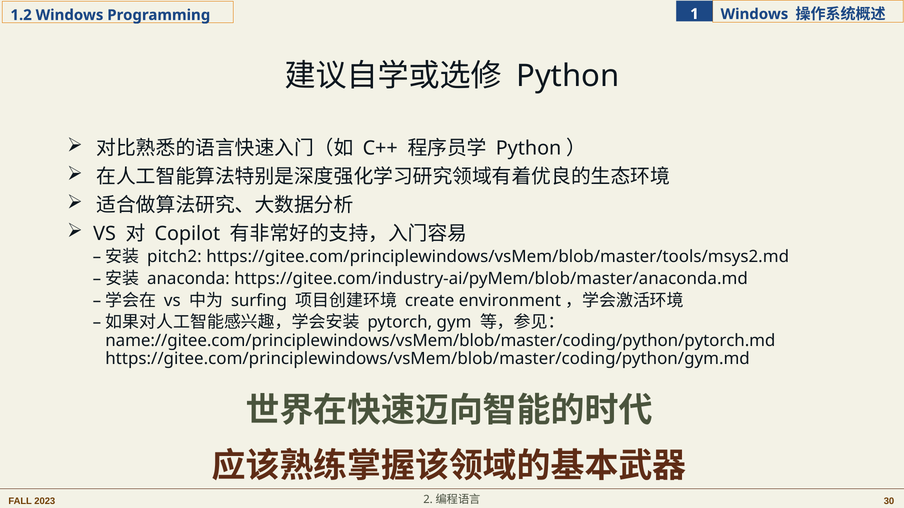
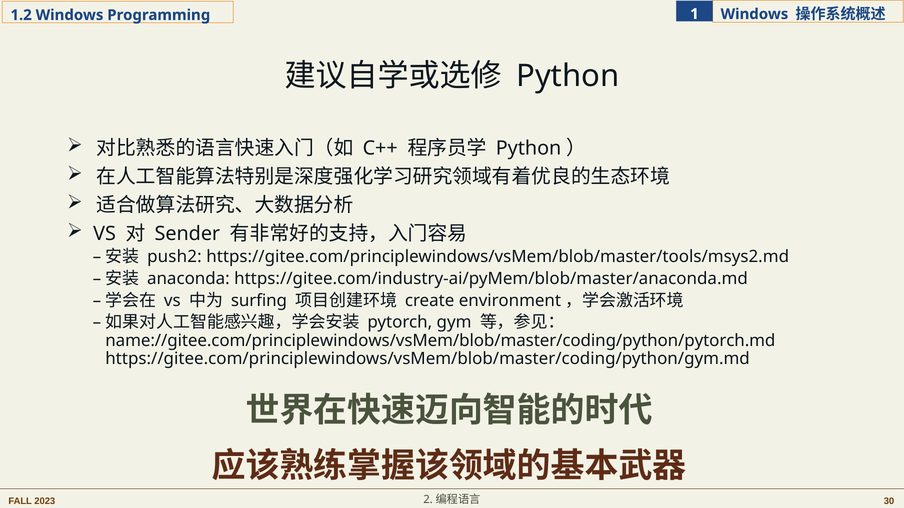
Copilot: Copilot -> Sender (187, 234)
pitch2: pitch2 -> push2 (174, 257)
